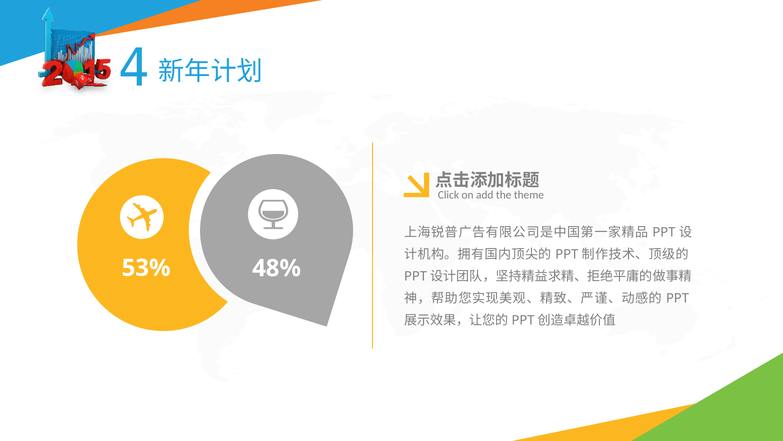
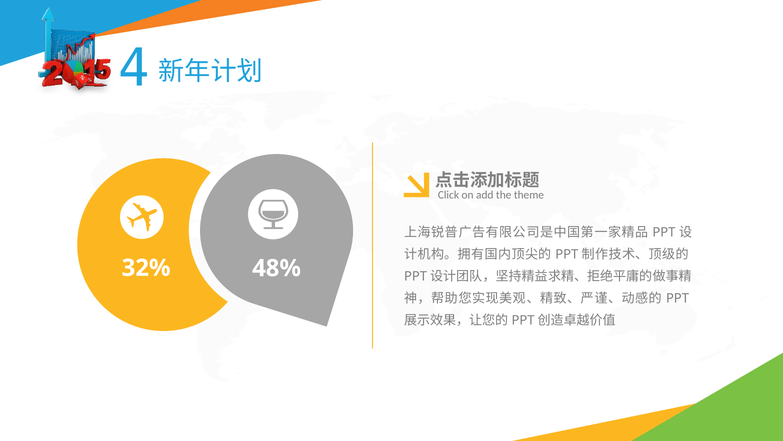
53%: 53% -> 32% (146, 268)
